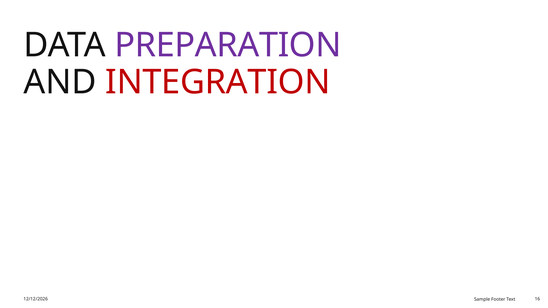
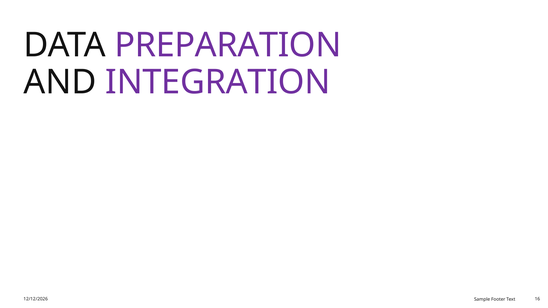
INTEGRATION colour: red -> purple (218, 82)
